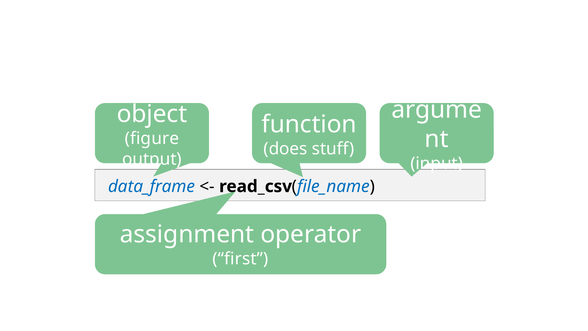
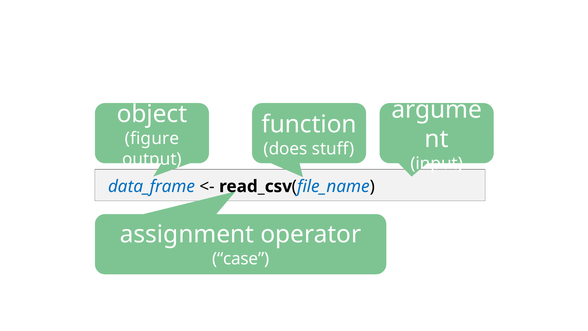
first: first -> case (241, 259)
